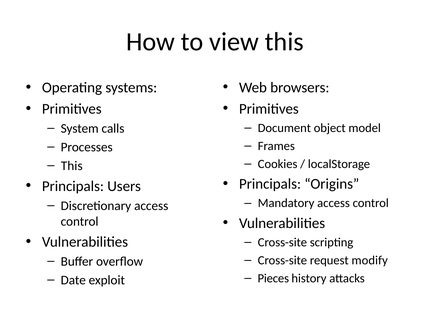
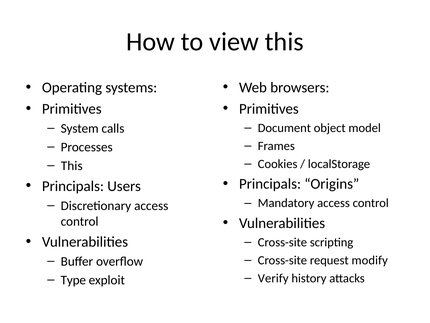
Pieces: Pieces -> Verify (273, 278)
Date: Date -> Type (73, 280)
